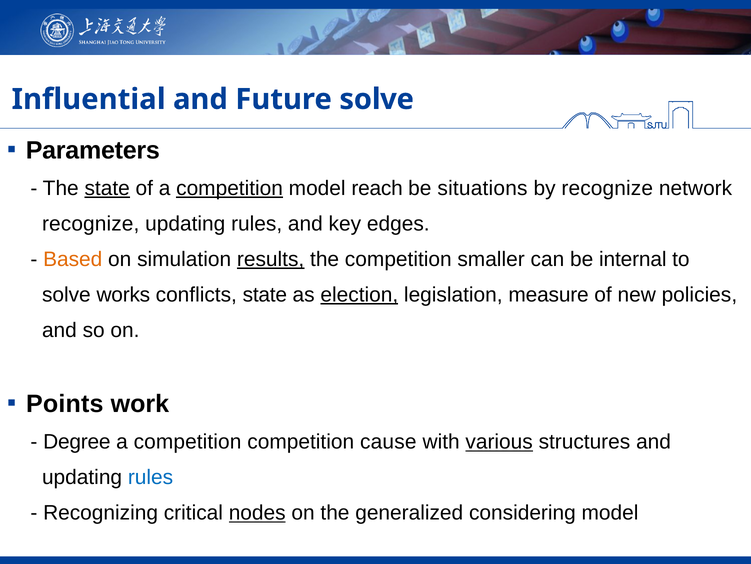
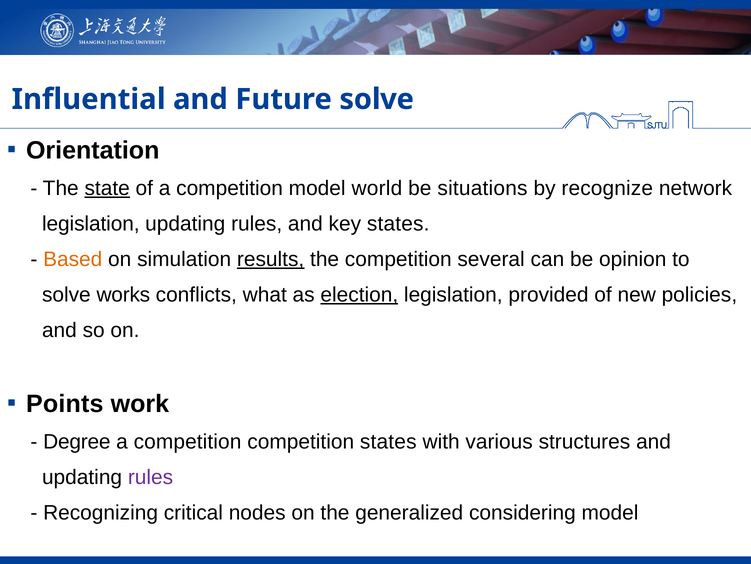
Parameters: Parameters -> Orientation (93, 150)
competition underline: present -> none (230, 188)
reach: reach -> world (377, 188)
recognize: recognize -> legislation (91, 223)
key edges: edges -> states (398, 223)
smaller: smaller -> several (491, 259)
internal: internal -> opinion (633, 259)
conflicts state: state -> what (265, 294)
measure: measure -> provided (549, 294)
competition cause: cause -> states (388, 441)
various underline: present -> none (499, 441)
rules colour: blue -> purple (151, 477)
nodes underline: present -> none (257, 512)
